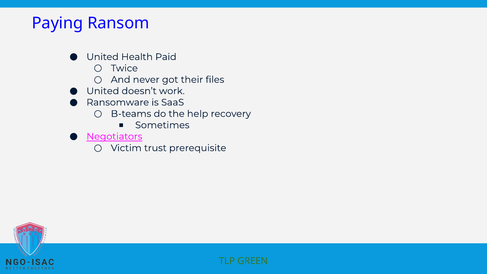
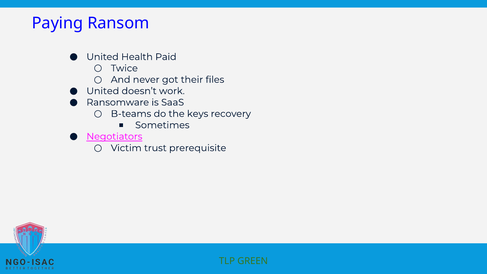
help: help -> keys (198, 114)
